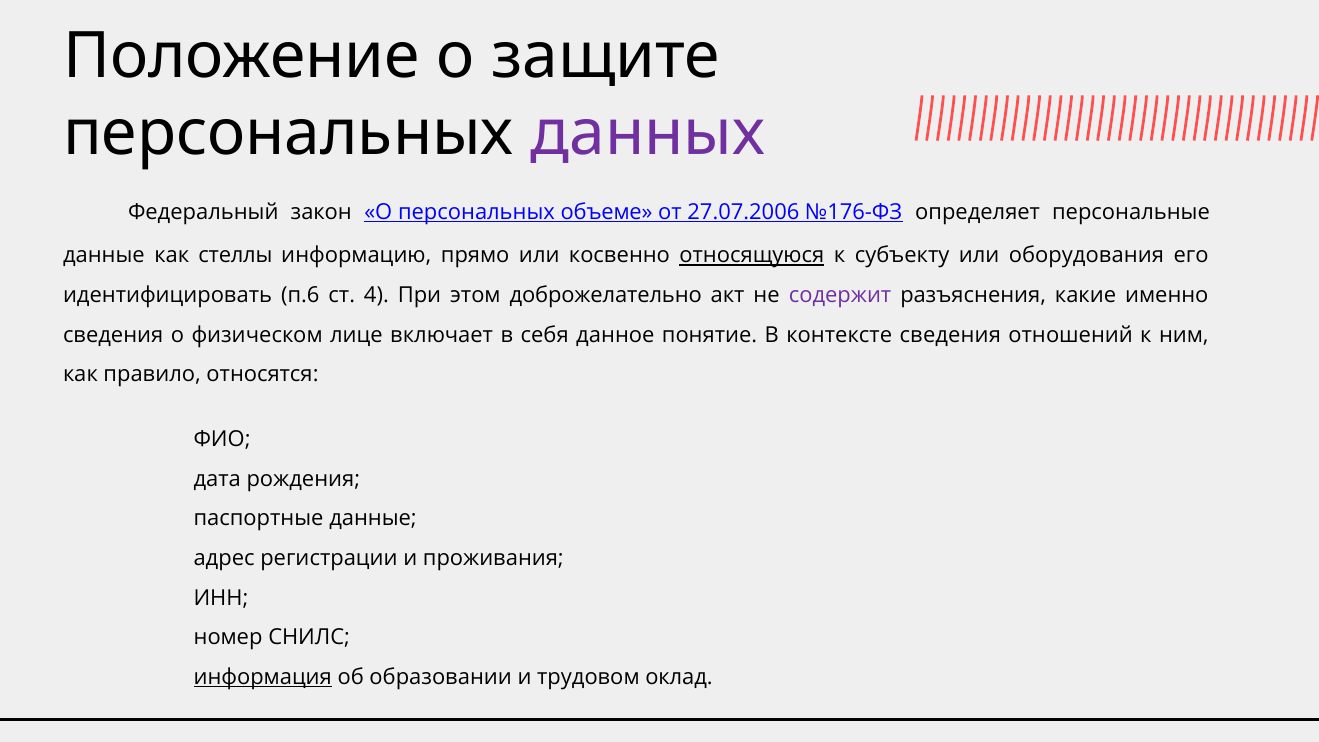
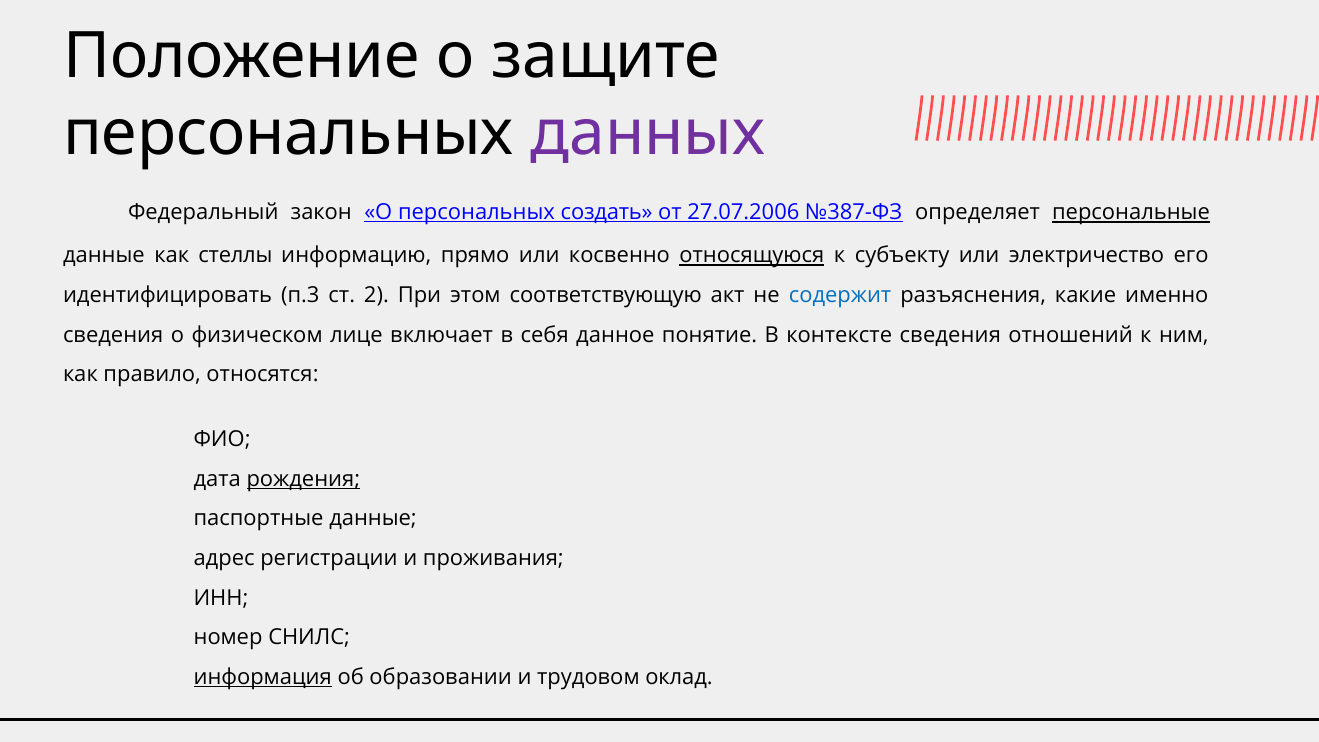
объеме: объеме -> создать (607, 213)
№176-ФЗ: №176-ФЗ -> №387-ФЗ (854, 213)
персональные underline: none -> present (1131, 213)
оборудования: оборудования -> электричество (1086, 256)
п.6: п.6 -> п.3 (300, 295)
4: 4 -> 2 (376, 295)
доброжелательно: доброжелательно -> соответствующую (606, 295)
содержит colour: purple -> blue (840, 295)
рождения underline: none -> present (303, 479)
